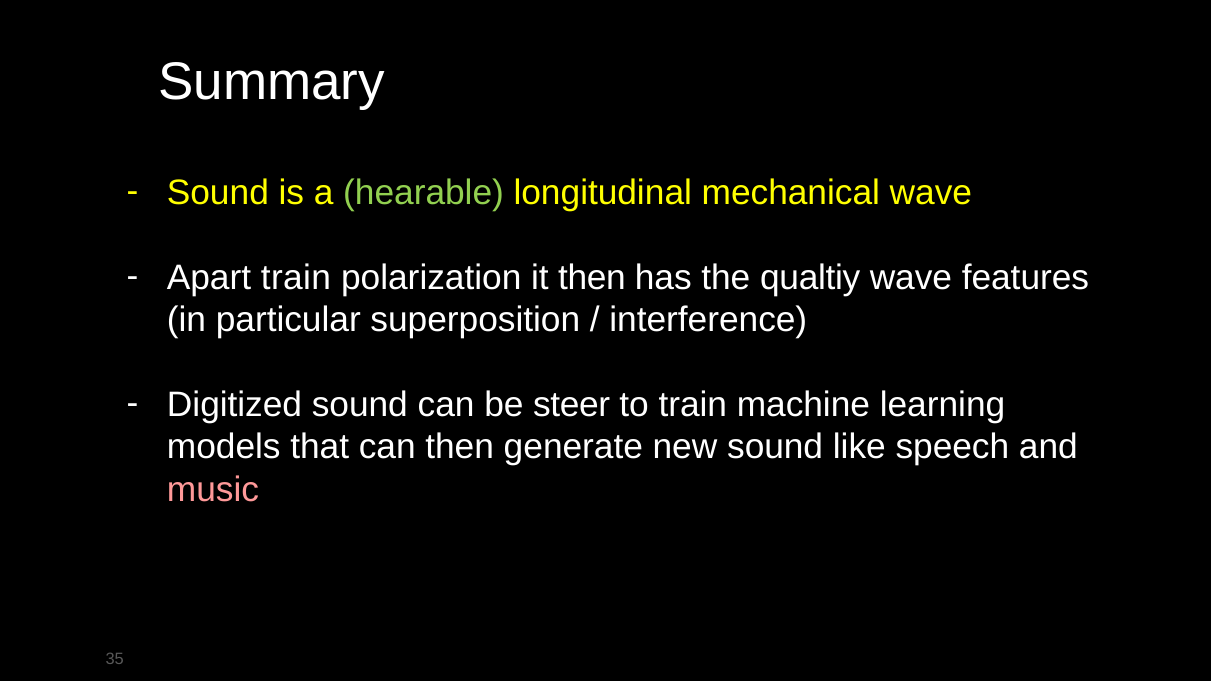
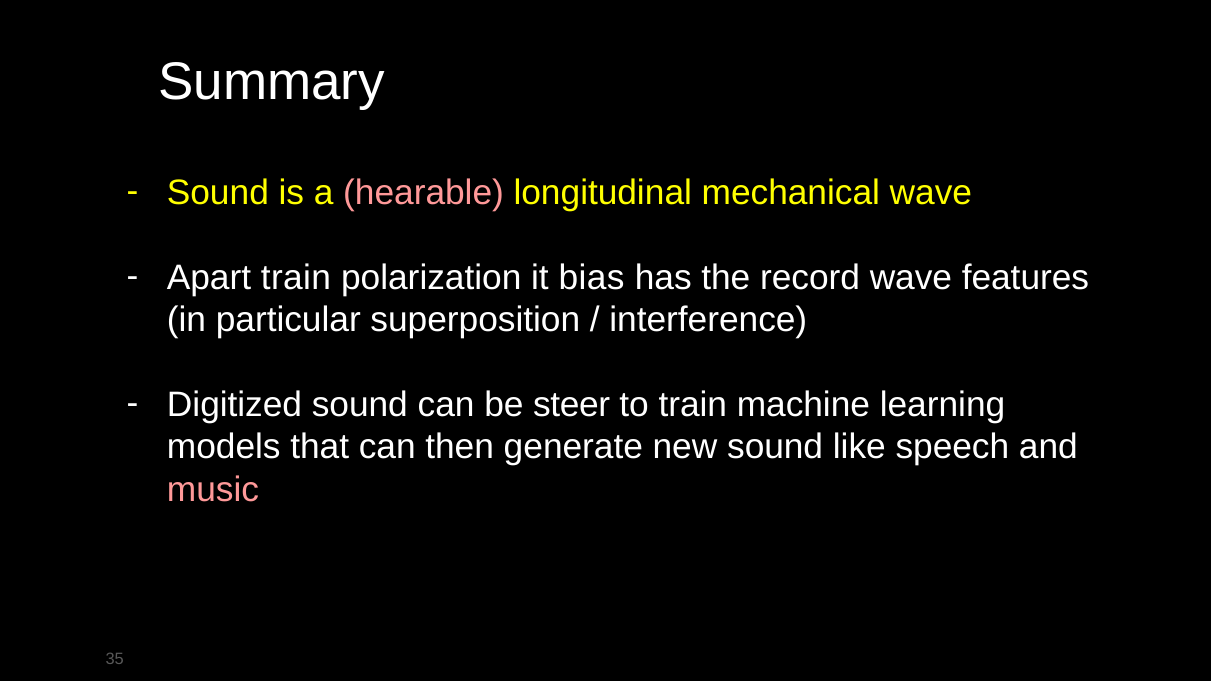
hearable colour: light green -> pink (424, 193)
it then: then -> bias (592, 278)
qualtiy: qualtiy -> record (810, 278)
